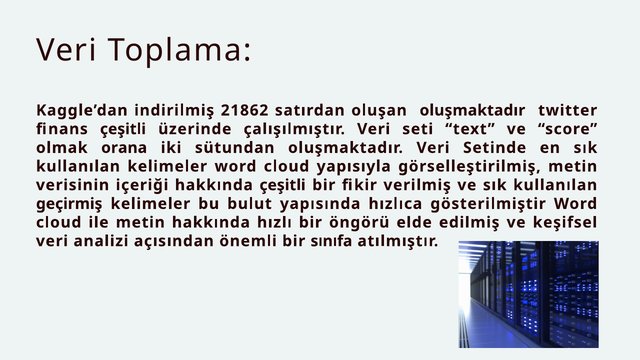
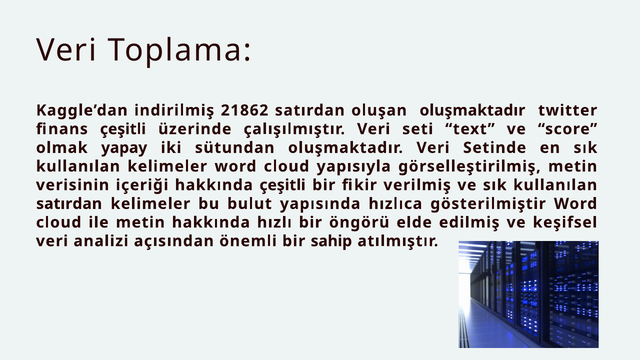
orana: orana -> yapay (124, 148)
geçirmiş: geçirmiş -> satırdan (69, 204)
sınıfa: sınıfa -> sahip (331, 241)
